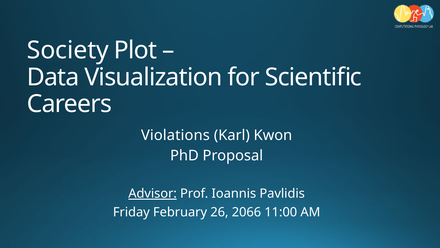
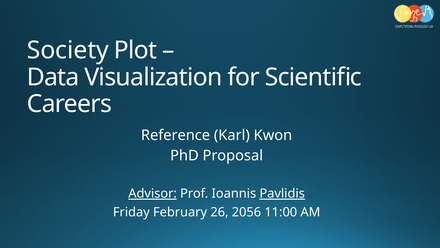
Violations: Violations -> Reference (176, 135)
Pavlidis underline: none -> present (282, 193)
2066: 2066 -> 2056 (246, 212)
